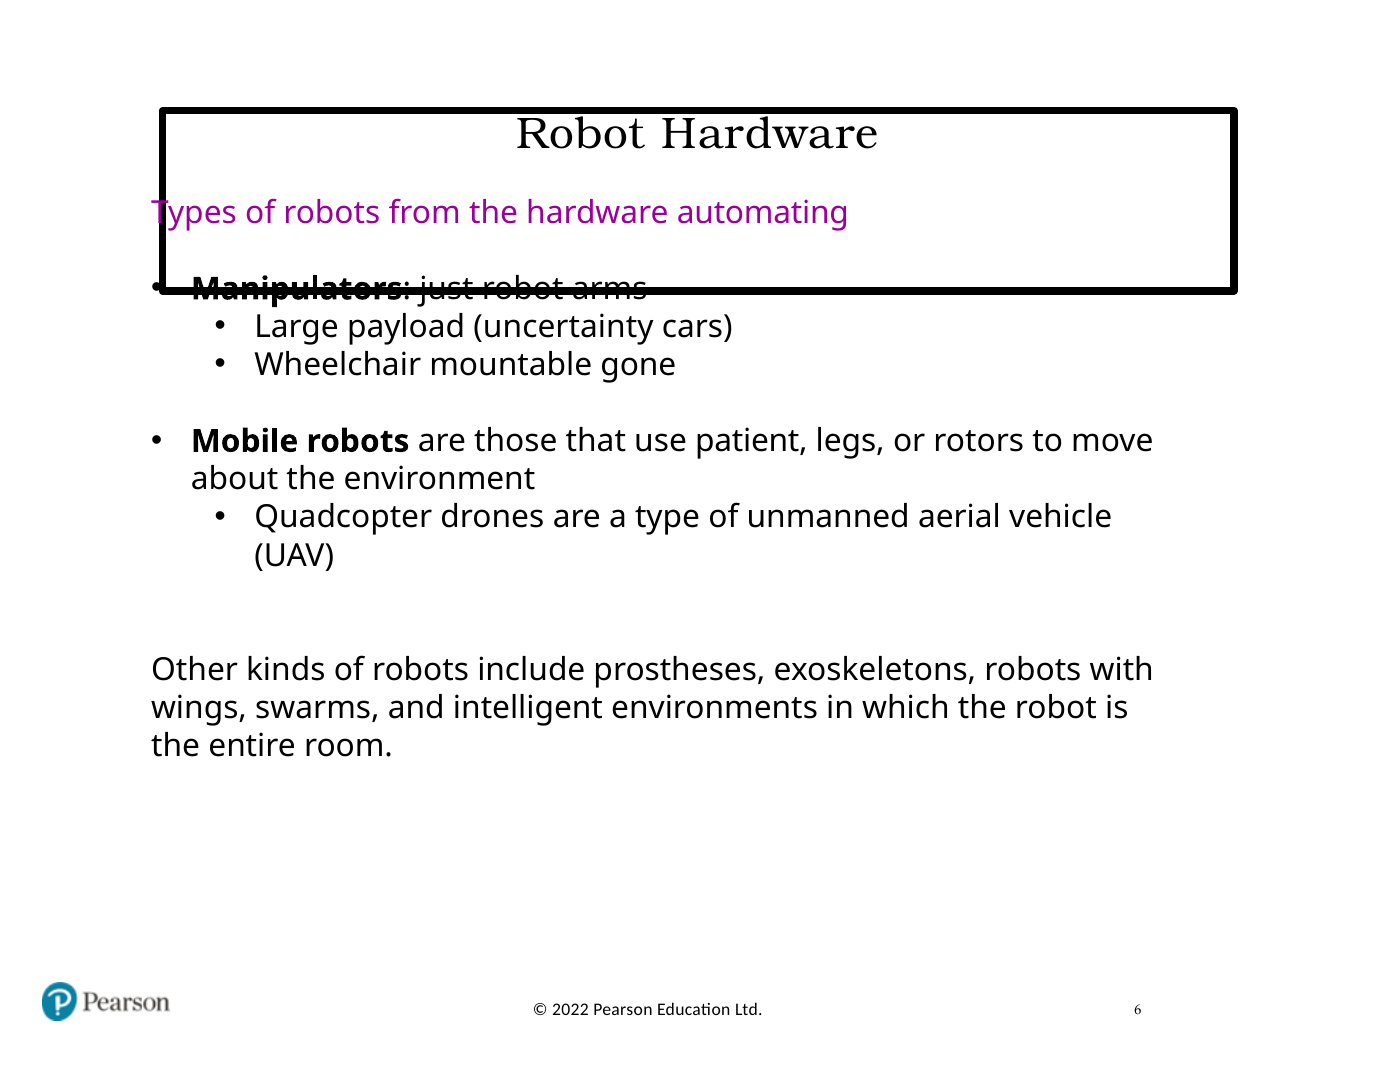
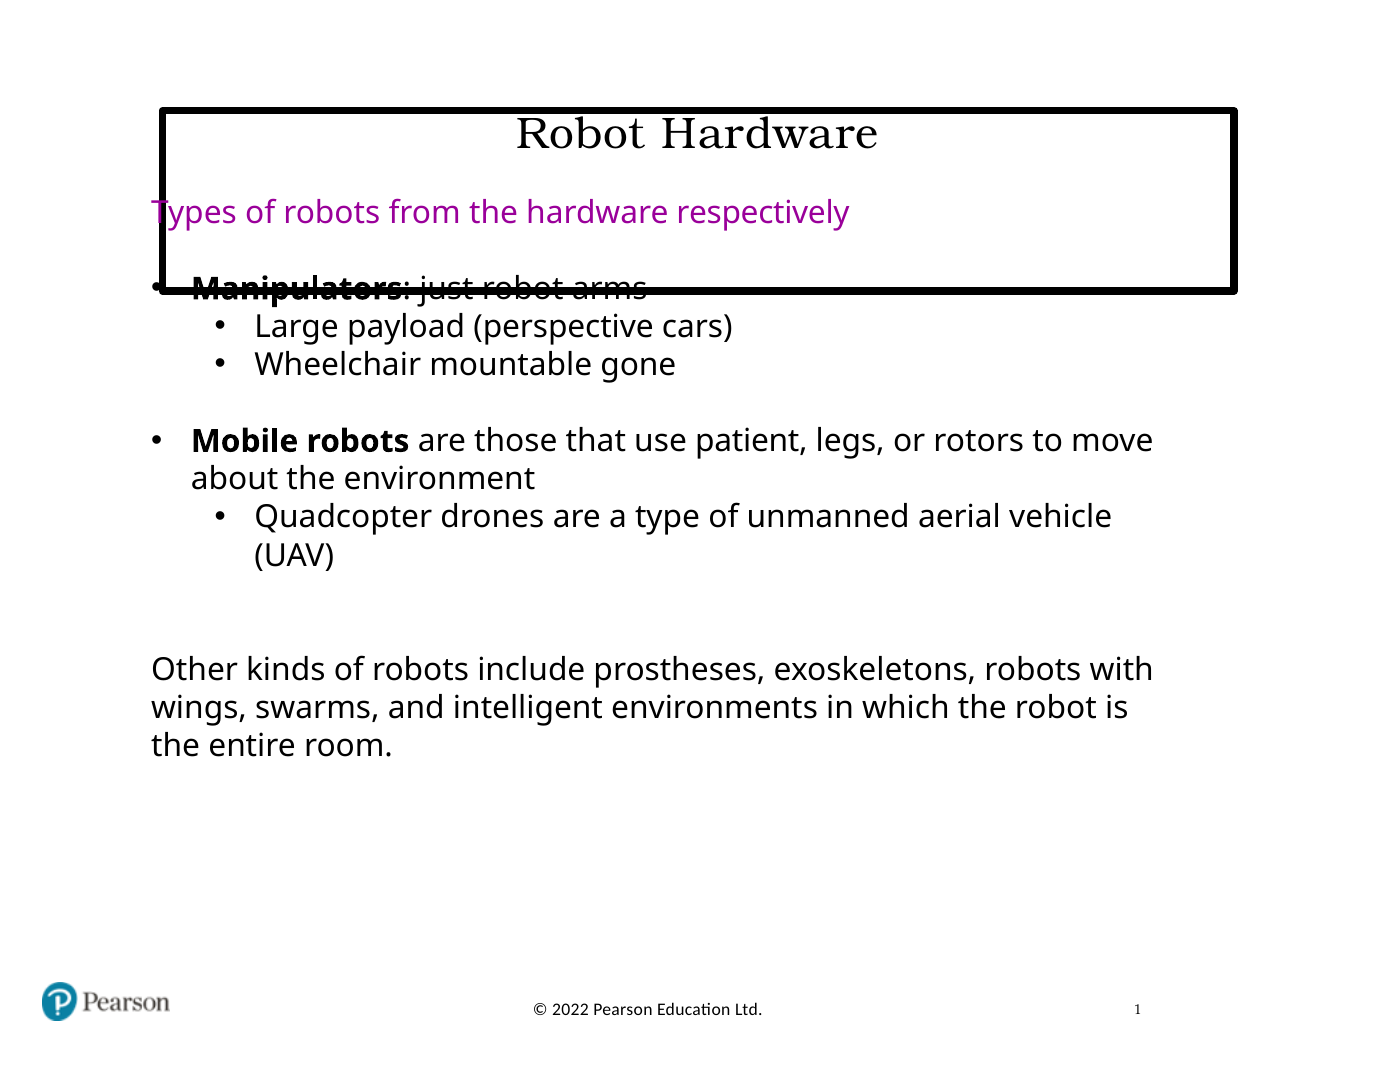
automating: automating -> respectively (763, 213)
uncertainty: uncertainty -> perspective (564, 327)
6: 6 -> 1 (1138, 1009)
